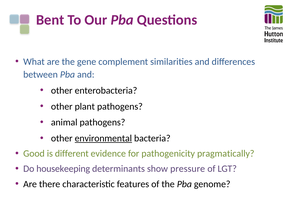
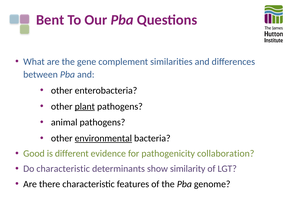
plant underline: none -> present (85, 106)
pragmatically: pragmatically -> collaboration (226, 153)
Do housekeeping: housekeeping -> characteristic (63, 168)
pressure: pressure -> similarity (188, 168)
